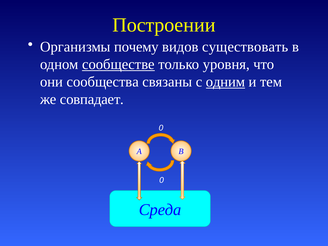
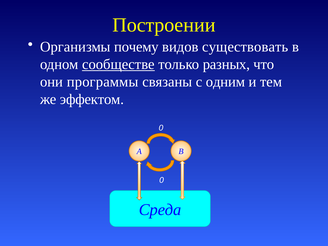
уровня: уровня -> разных (226, 64)
сообщества: сообщества -> программы (103, 82)
одним underline: present -> none (226, 82)
совпадает: совпадает -> эффектом (92, 99)
